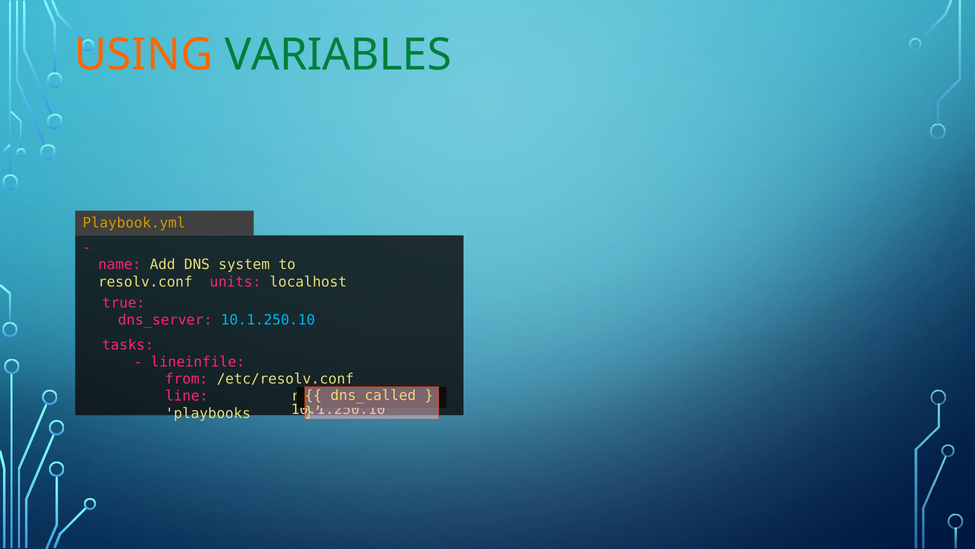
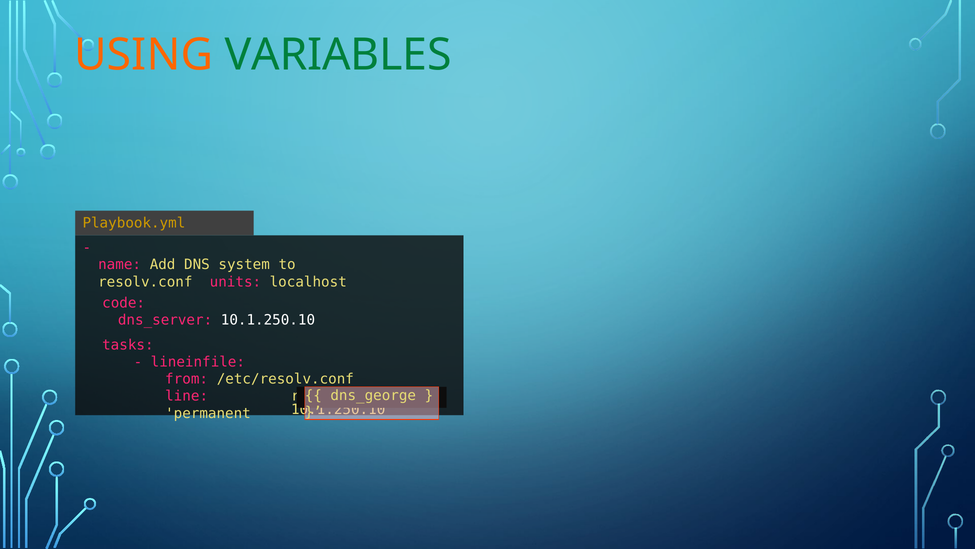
true: true -> code (124, 303)
10.1.250.10 colour: light blue -> white (268, 320)
dns_called: dns_called -> dns_george (373, 395)
playbooks: playbooks -> permanent (208, 413)
